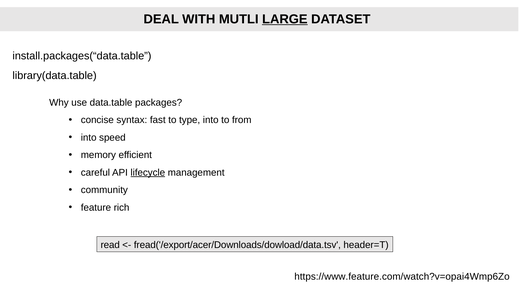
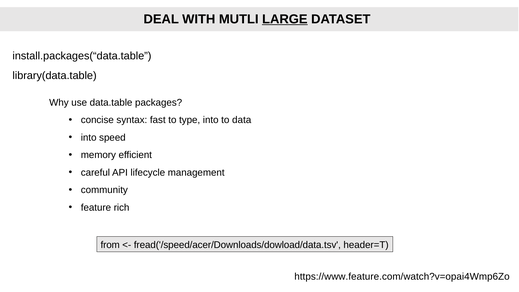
from: from -> data (242, 120)
lifecycle underline: present -> none (148, 173)
read: read -> from (110, 245)
fread('/export/acer/Downloads/dowload/data.tsv: fread('/export/acer/Downloads/dowload/data.tsv -> fread('/speed/acer/Downloads/dowload/data.tsv (237, 245)
